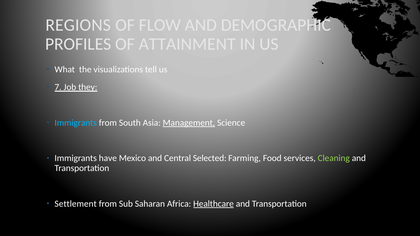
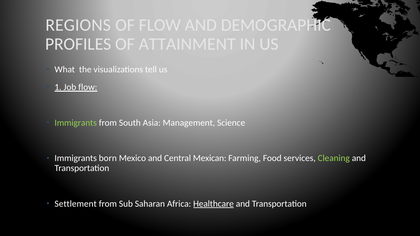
7: 7 -> 1 (58, 87)
Job they: they -> flow (88, 87)
Immigrants colour: light blue -> light green (76, 123)
Management underline: present -> none (189, 123)
have: have -> born (108, 159)
Selected: Selected -> Mexican (210, 159)
